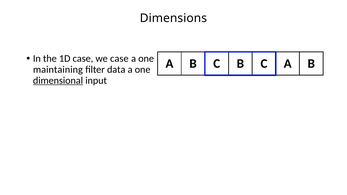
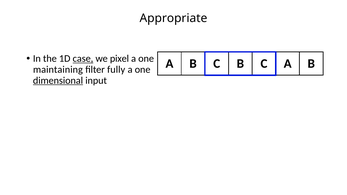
Dimensions: Dimensions -> Appropriate (173, 18)
case underline: none -> present (83, 59)
we case: case -> pixel (119, 59)
data: data -> fully (116, 70)
